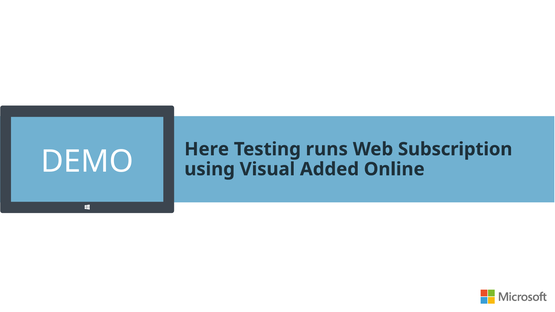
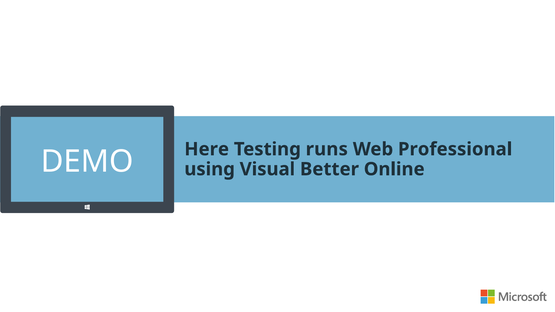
Subscription: Subscription -> Professional (455, 149)
Added: Added -> Better (329, 169)
